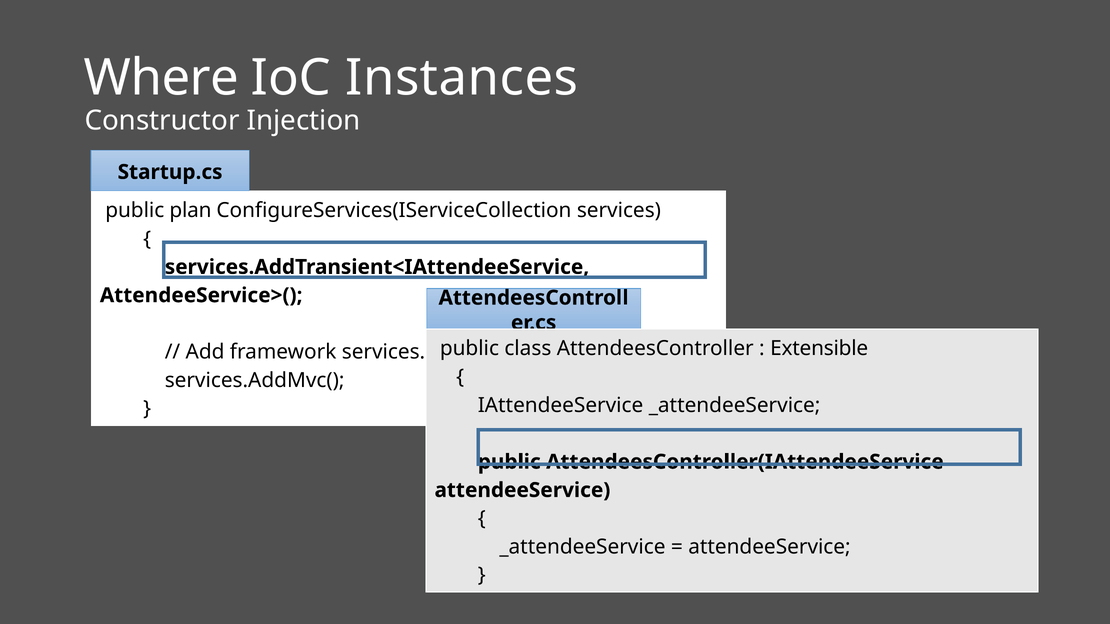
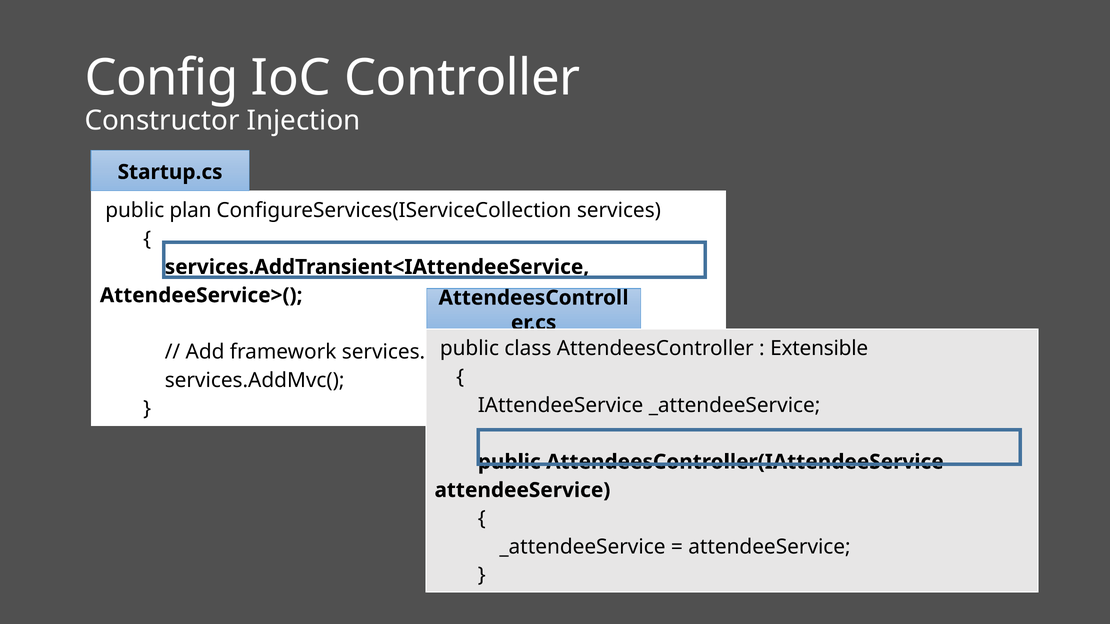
Where: Where -> Config (161, 78)
Instances: Instances -> Controller (462, 78)
